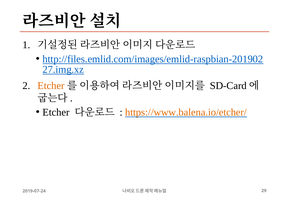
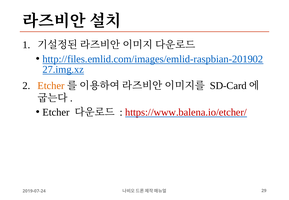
https://www.balena.io/etcher/ colour: orange -> red (186, 112)
